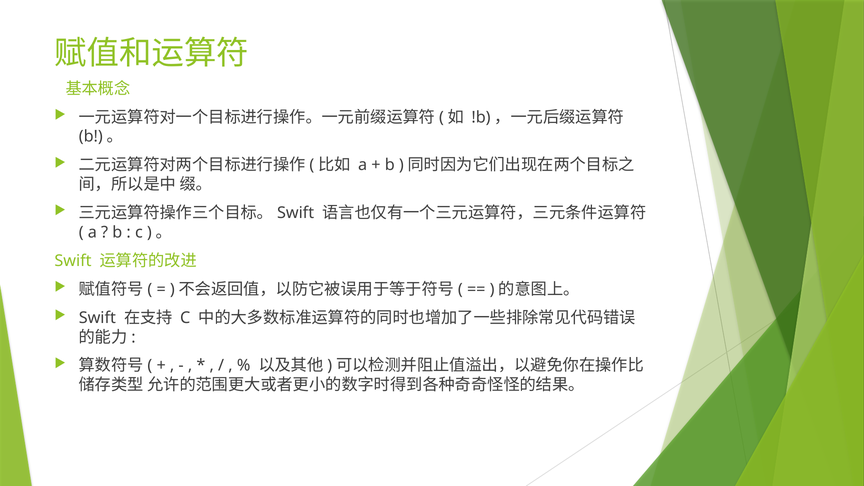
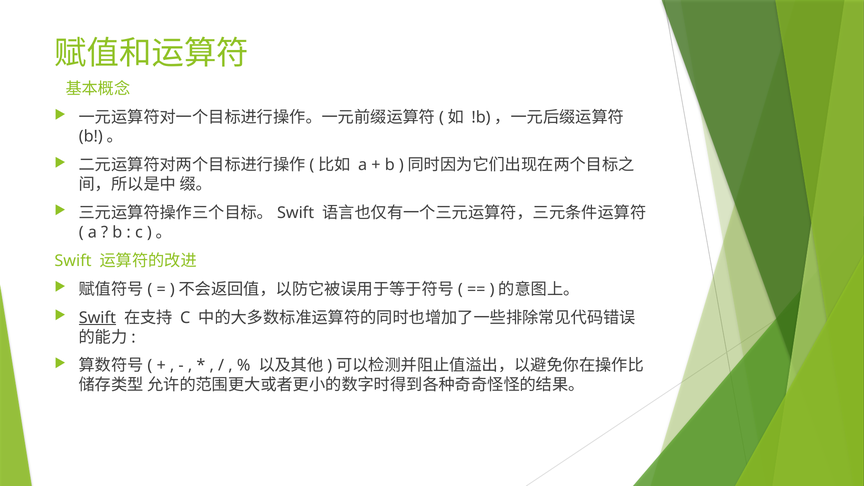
Swift underline: none -> present (97, 318)
